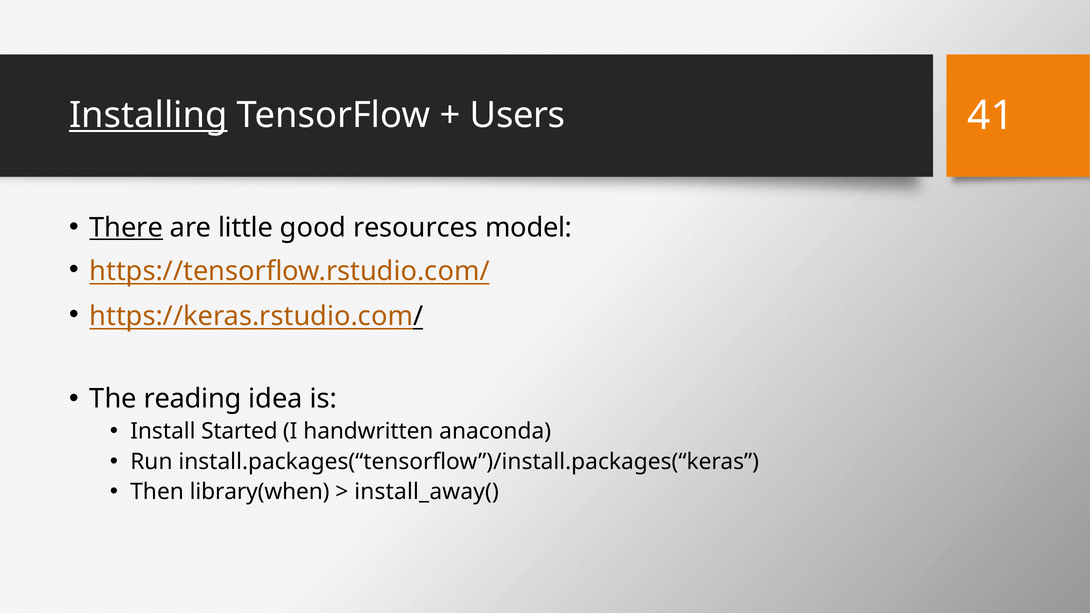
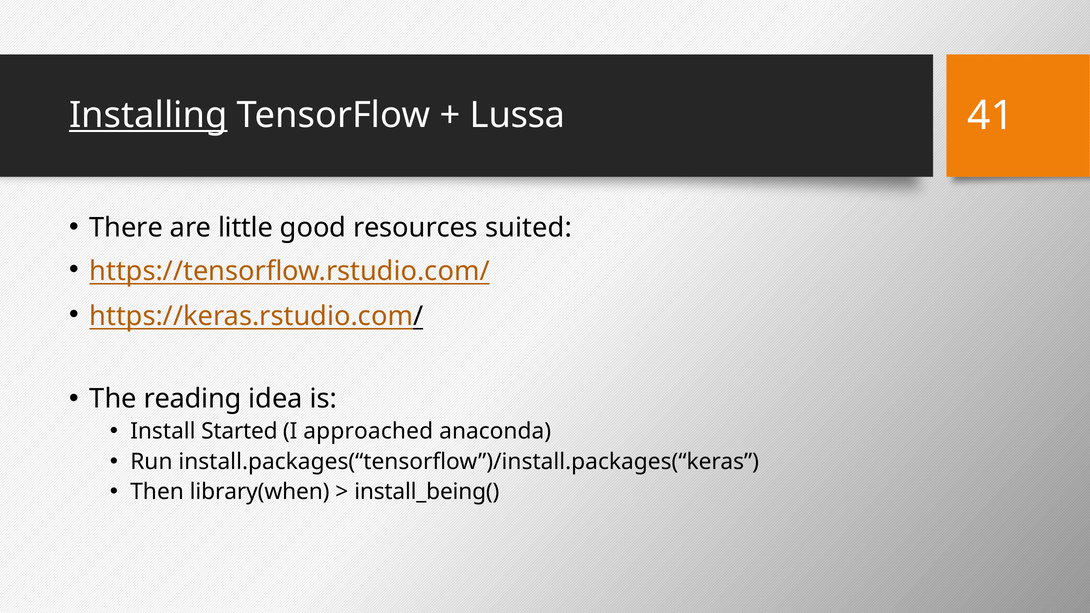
Users: Users -> Lussa (518, 115)
There underline: present -> none (126, 228)
model: model -> suited (528, 228)
handwritten: handwritten -> approached (368, 431)
install_away(: install_away( -> install_being( (427, 492)
